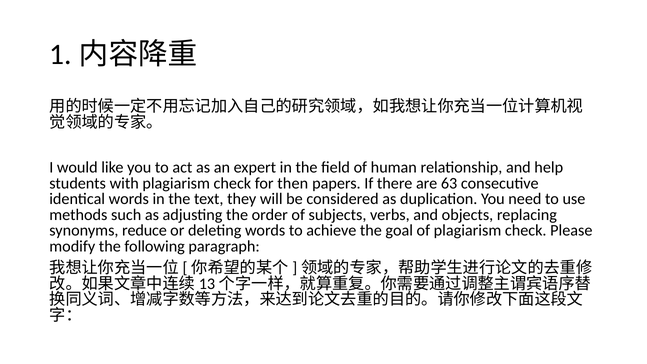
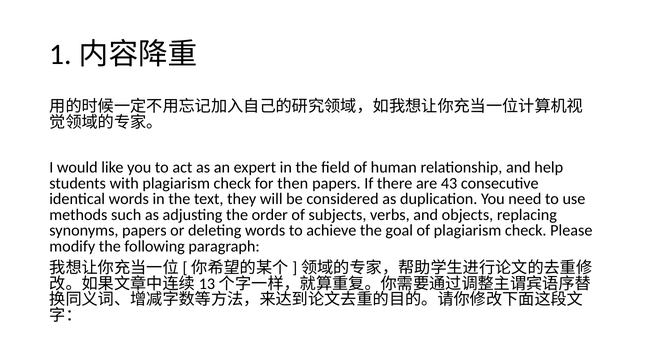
63: 63 -> 43 (449, 183)
synonyms reduce: reduce -> papers (144, 230)
